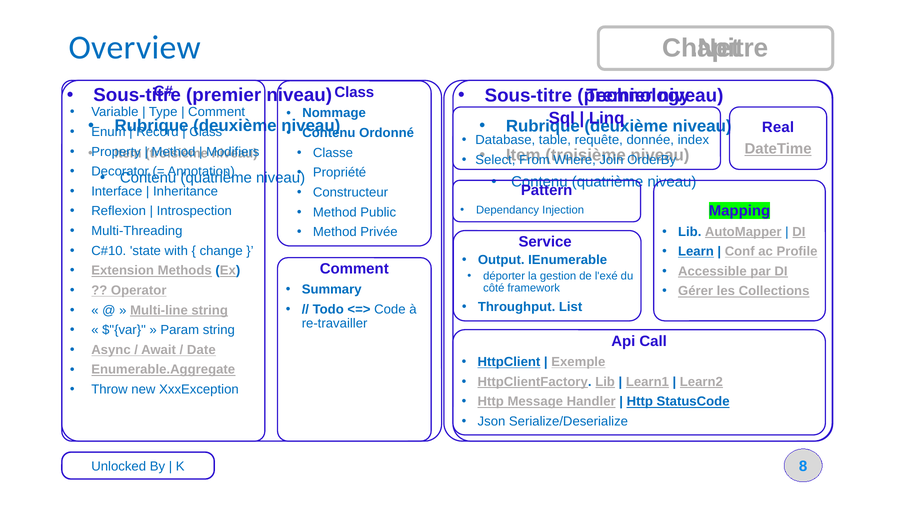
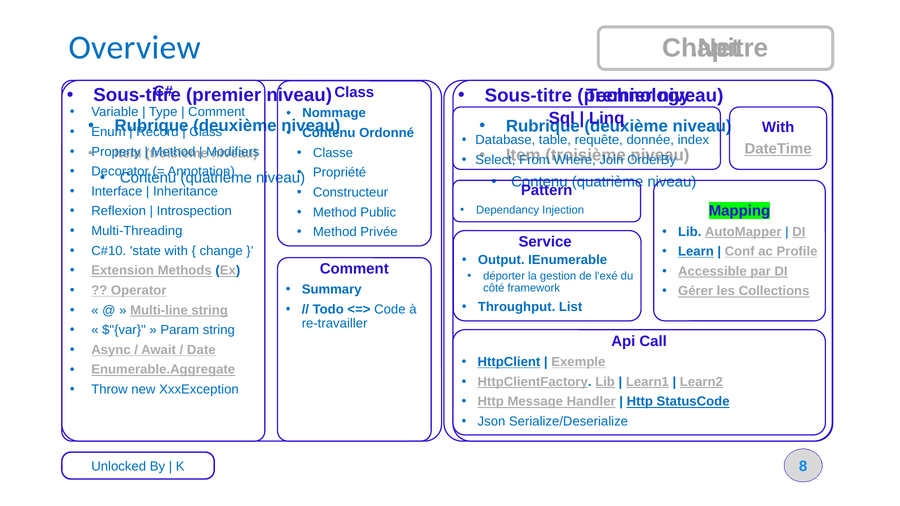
Real: Real -> With (778, 127)
